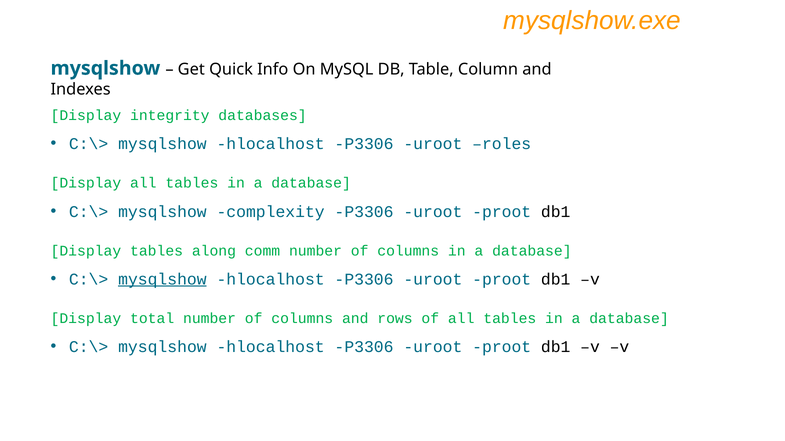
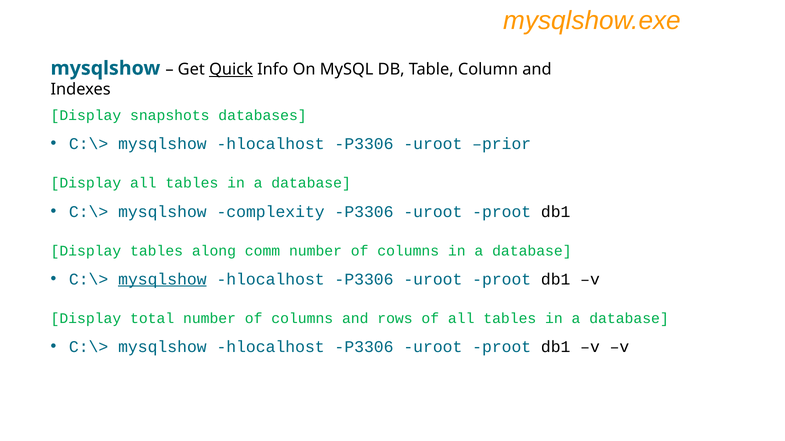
Quick underline: none -> present (231, 69)
integrity: integrity -> snapshots (170, 116)
roles: roles -> prior (502, 144)
